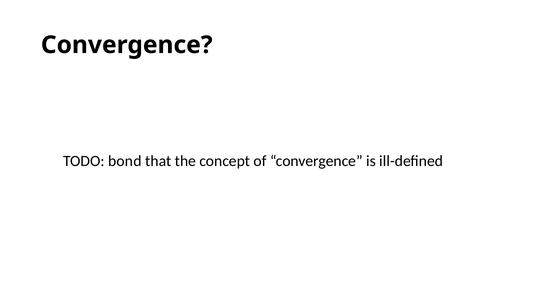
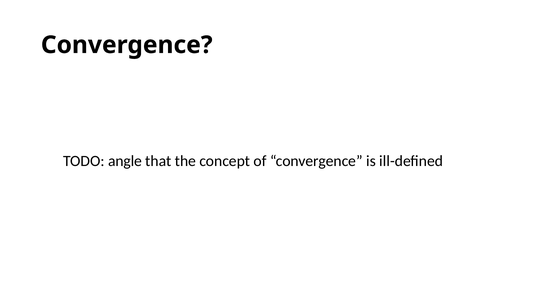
bond: bond -> angle (125, 161)
